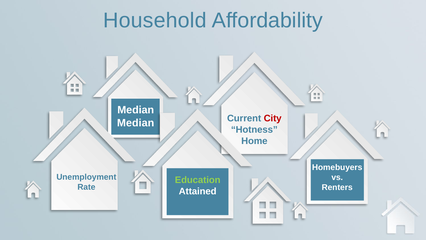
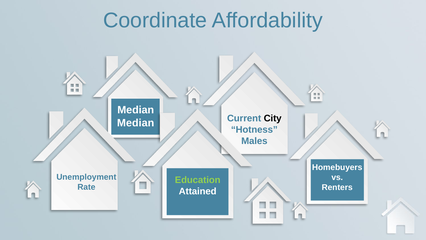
Household: Household -> Coordinate (155, 20)
City colour: red -> black (273, 118)
Home: Home -> Males (254, 141)
